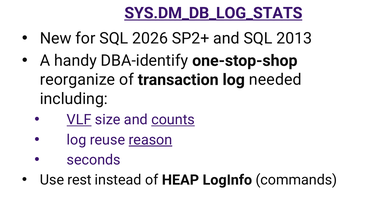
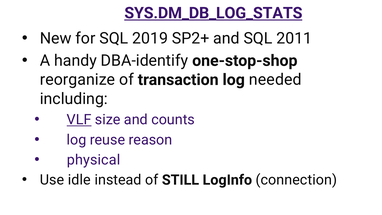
2026: 2026 -> 2019 (150, 38)
2013: 2013 -> 2011 (294, 38)
counts underline: present -> none (173, 120)
reason underline: present -> none (150, 140)
seconds: seconds -> physical (94, 160)
rest: rest -> idle (79, 180)
HEAP: HEAP -> STILL (180, 180)
commands: commands -> connection (296, 180)
